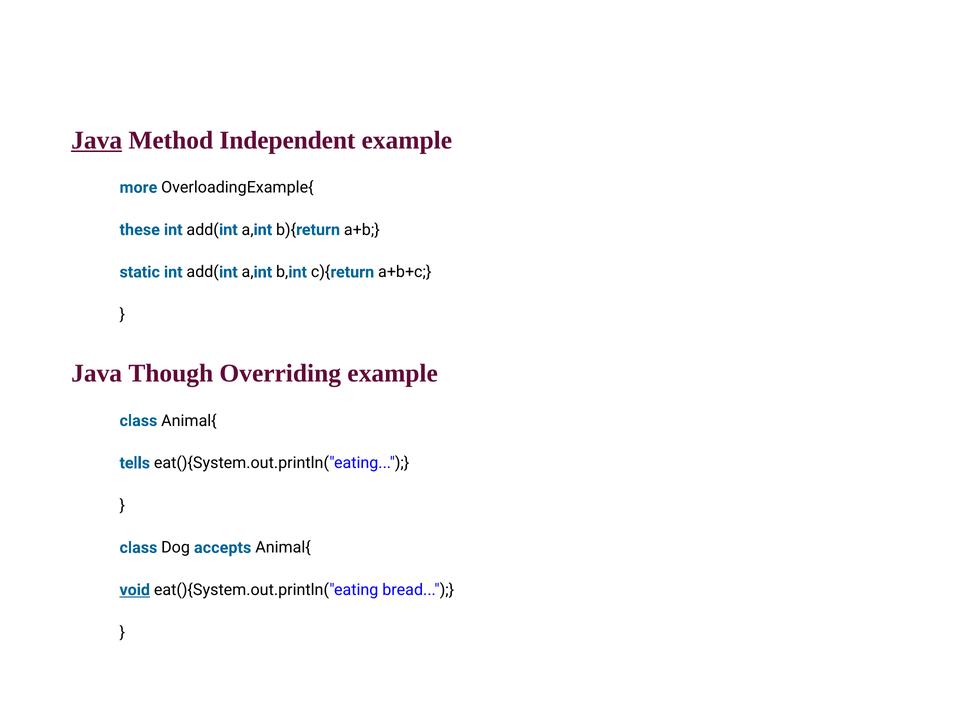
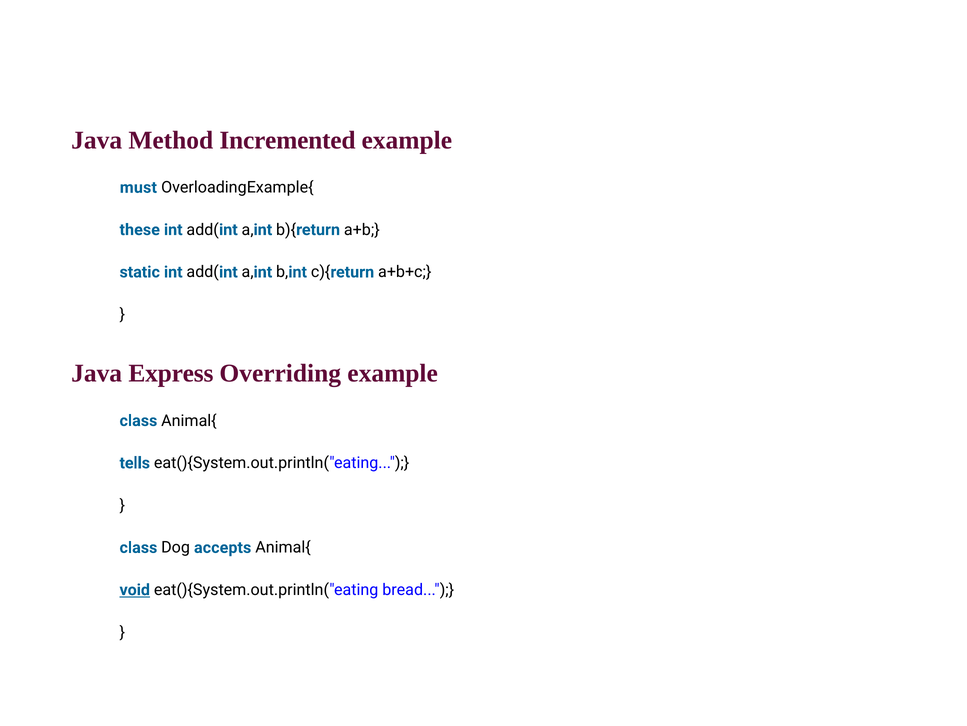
Java underline: present -> none (97, 140)
Independent: Independent -> Incremented (288, 140)
more: more -> must (138, 187)
Though: Though -> Express (171, 373)
